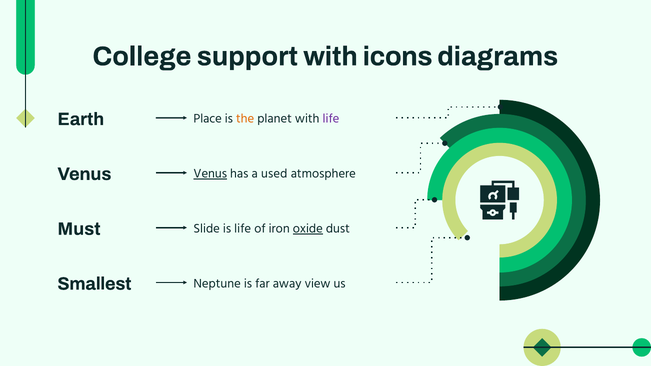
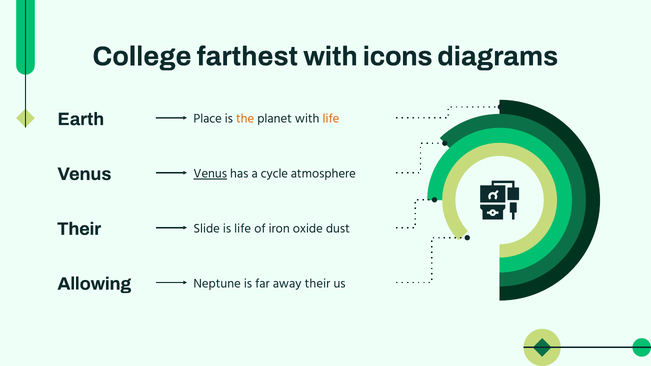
support: support -> farthest (247, 56)
life colour: purple -> orange (331, 119)
used: used -> cycle (274, 174)
Must: Must -> Their (79, 229)
oxide underline: present -> none (308, 229)
Smallest: Smallest -> Allowing (94, 284)
away view: view -> their (317, 283)
